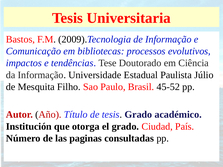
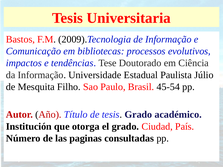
45-52: 45-52 -> 45-54 (168, 87)
